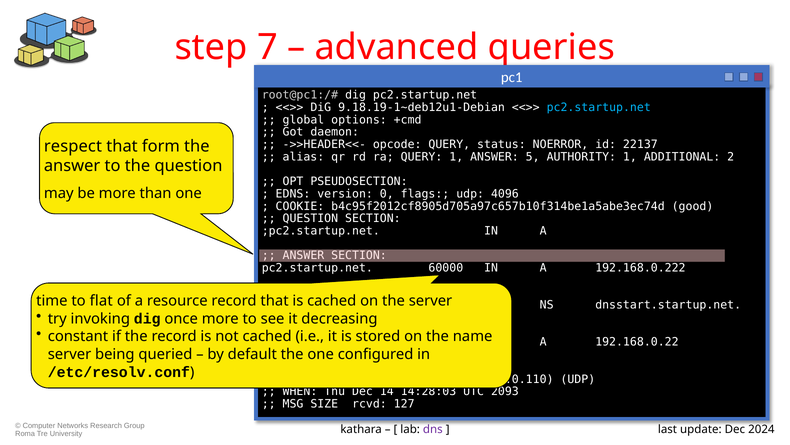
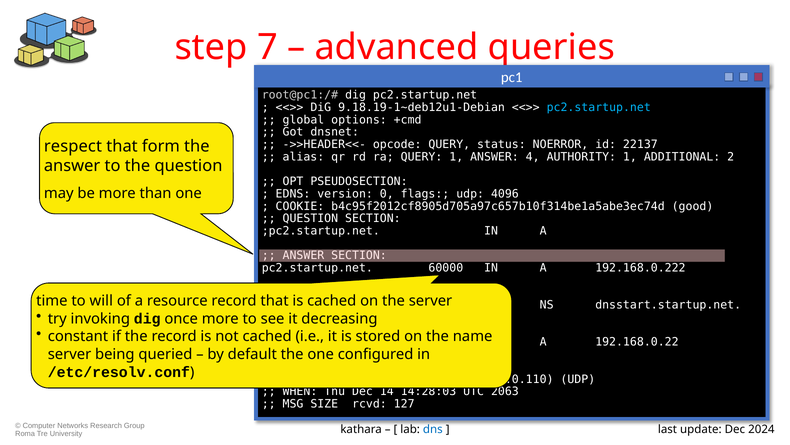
daemon: daemon -> dnsnet (335, 132)
5: 5 -> 4 (533, 157)
flat: flat -> will (101, 301)
2093: 2093 -> 2063 (505, 391)
dns colour: purple -> blue (433, 429)
